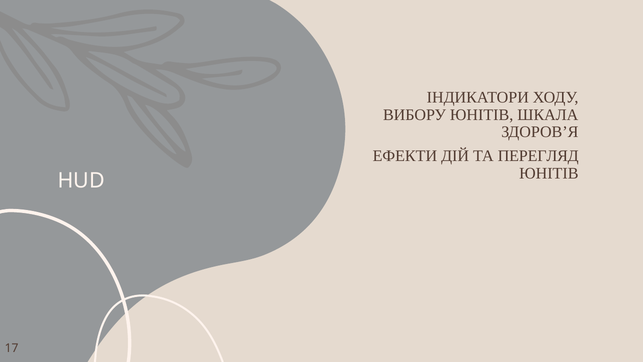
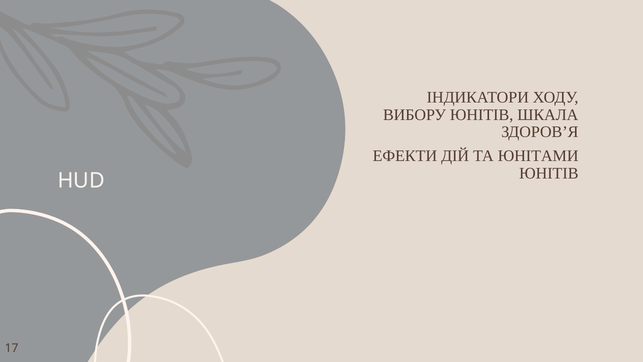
ПЕРЕГЛЯД: ПЕРЕГЛЯД -> ЮНІТАМИ (538, 156)
